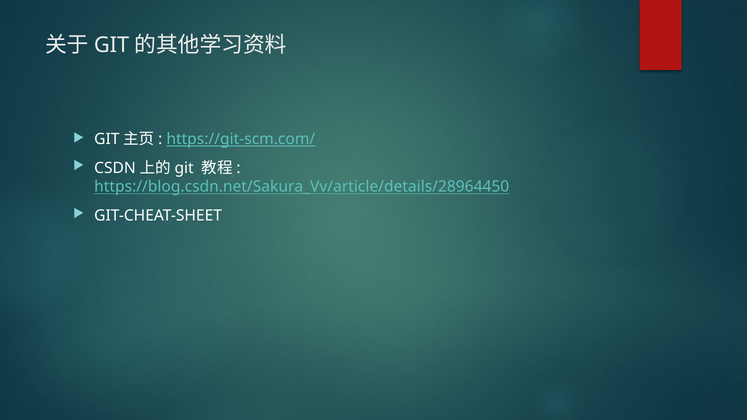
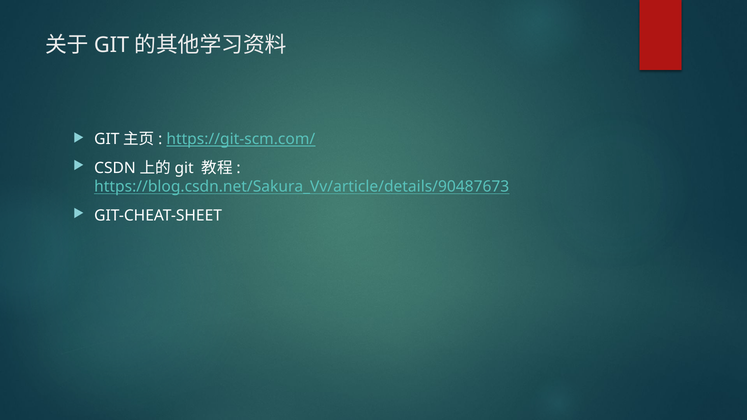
https://blog.csdn.net/Sakura_Vv/article/details/28964450: https://blog.csdn.net/Sakura_Vv/article/details/28964450 -> https://blog.csdn.net/Sakura_Vv/article/details/90487673 (302, 187)
